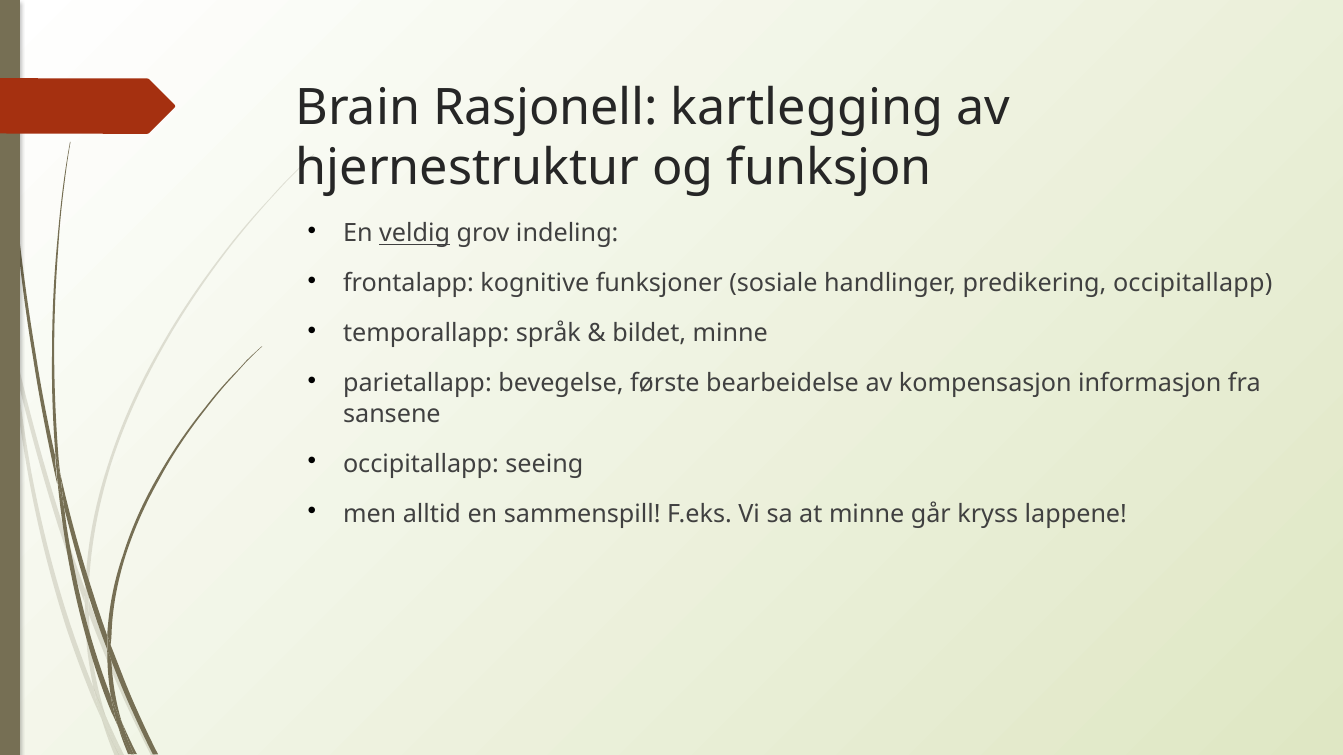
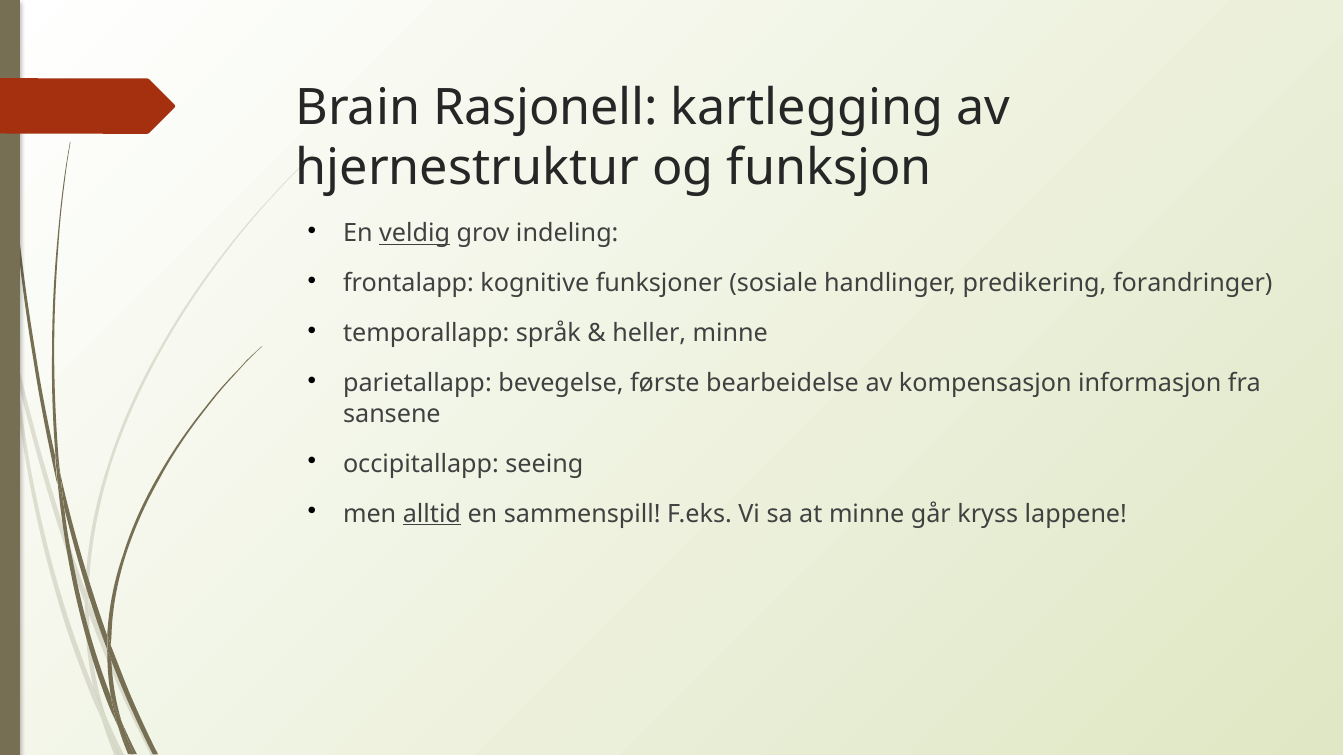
predikering occipitallapp: occipitallapp -> forandringer (1193, 284)
bildet: bildet -> heller (649, 334)
alltid underline: none -> present (432, 514)
